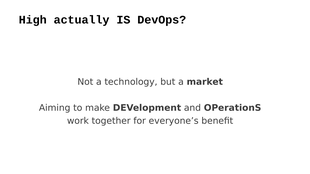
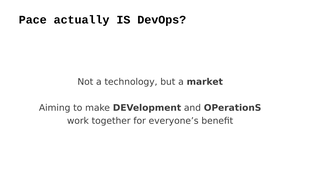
High: High -> Pace (33, 20)
